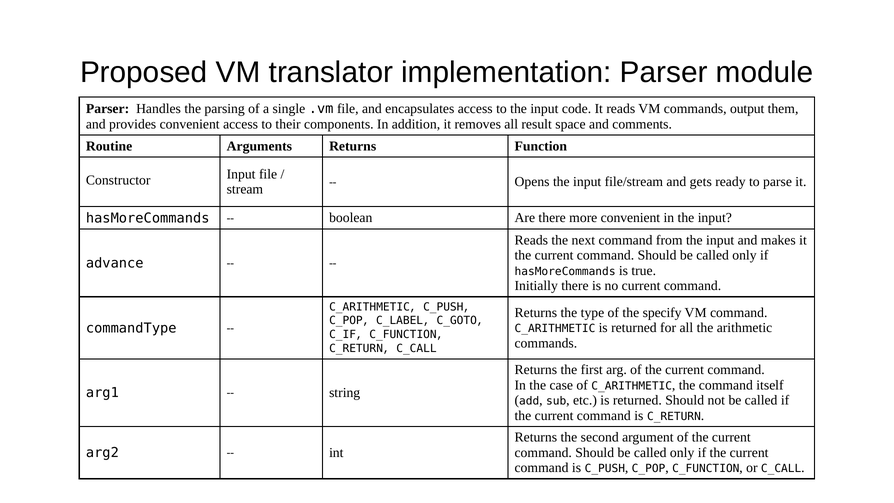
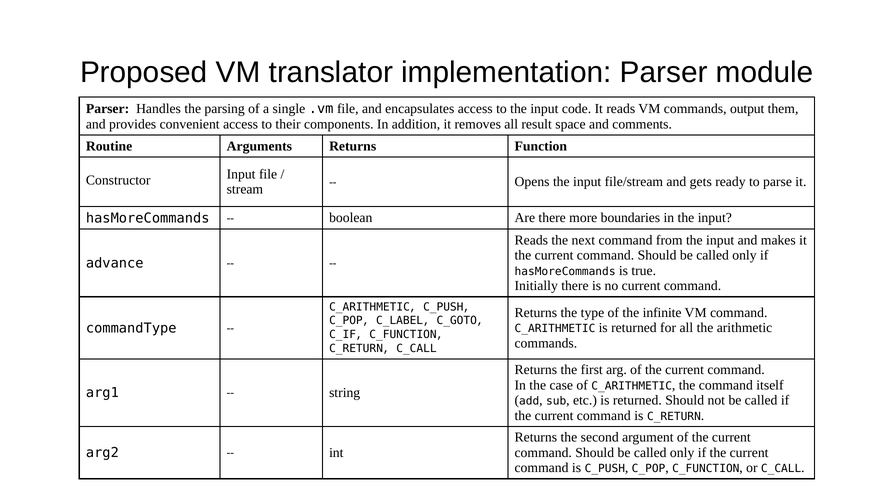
more convenient: convenient -> boundaries (630, 218)
specify: specify -> infinite (662, 313)
